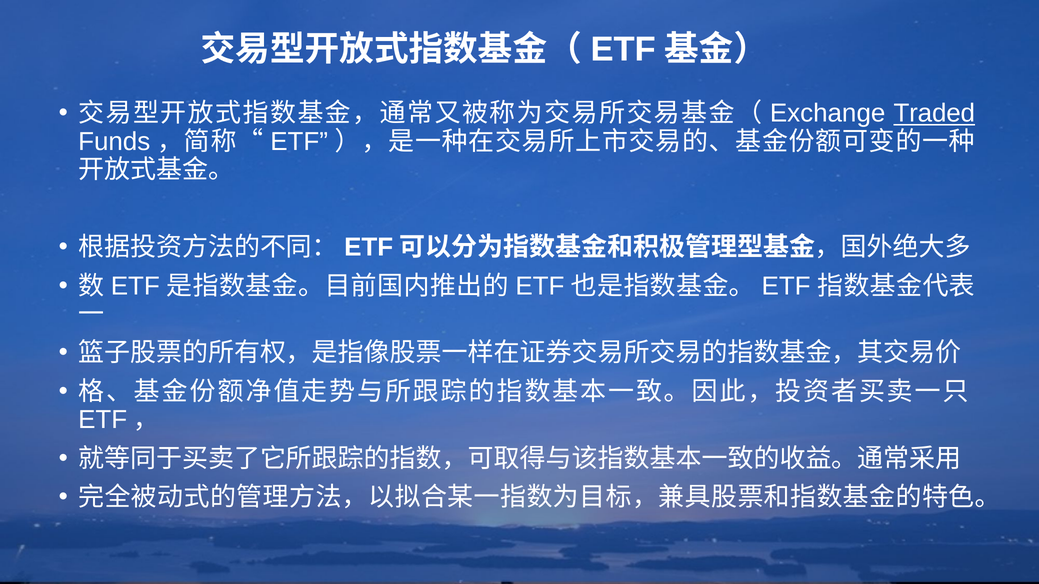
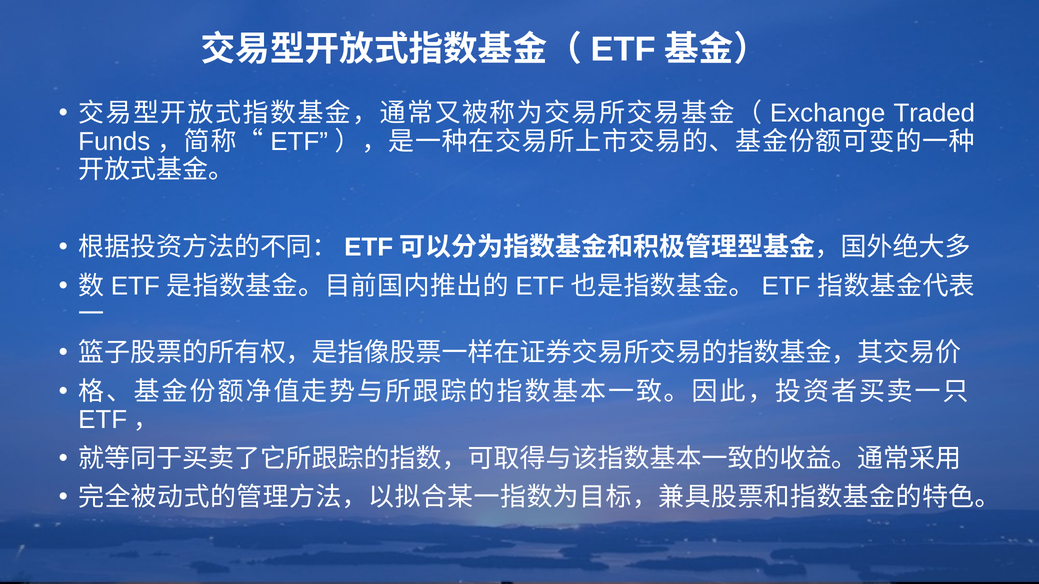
Traded underline: present -> none (934, 113)
